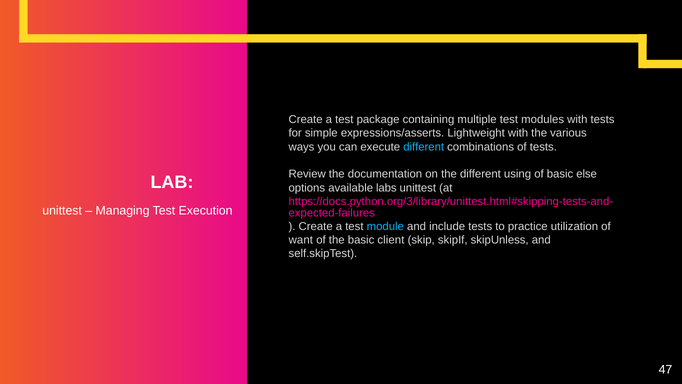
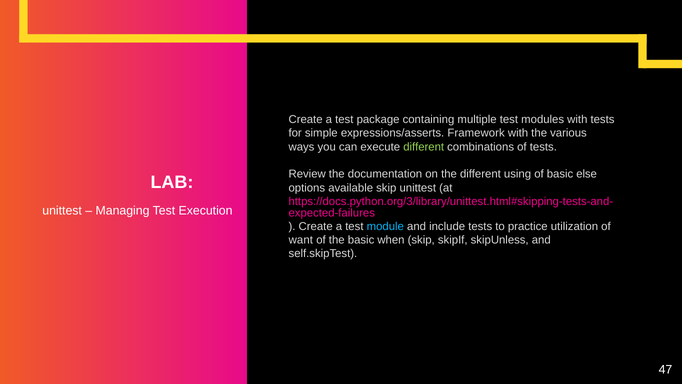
Lightweight: Lightweight -> Framework (476, 133)
different colour: light blue -> light green (424, 147)
available labs: labs -> skip (386, 188)
client: client -> when (391, 240)
